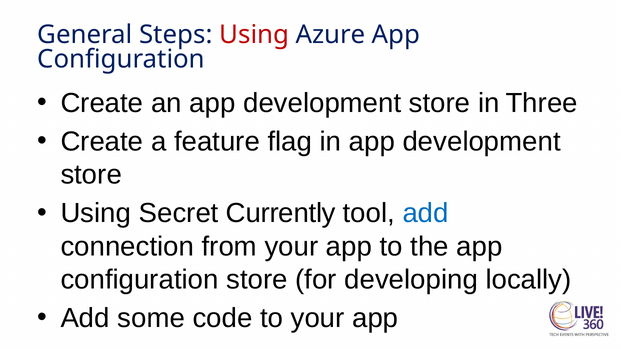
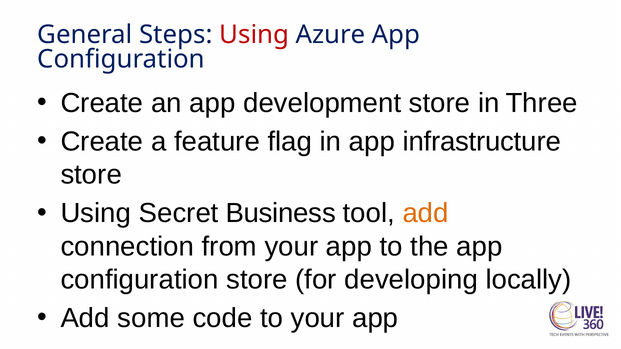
in app development: development -> infrastructure (482, 142)
Currently: Currently -> Business (281, 214)
add colour: blue -> orange (426, 214)
